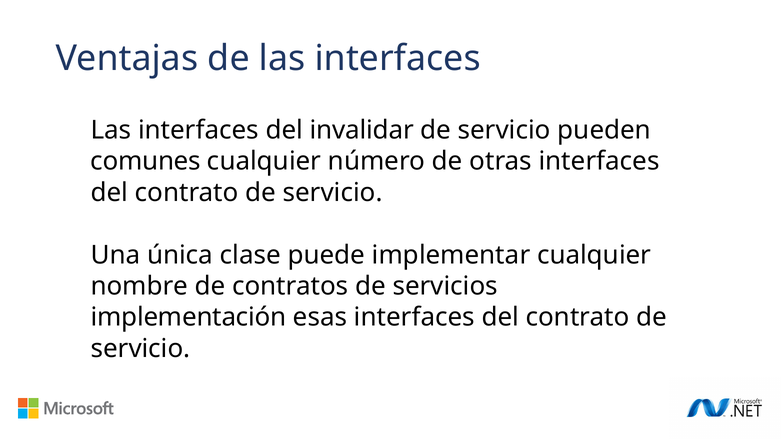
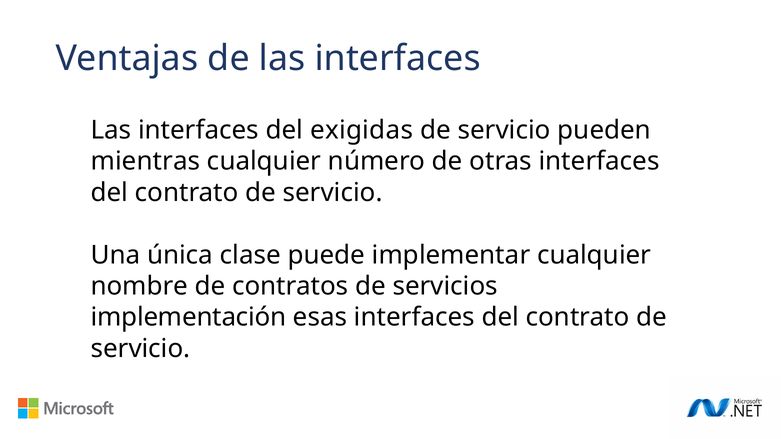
invalidar: invalidar -> exigidas (362, 130)
comunes: comunes -> mientras (145, 161)
